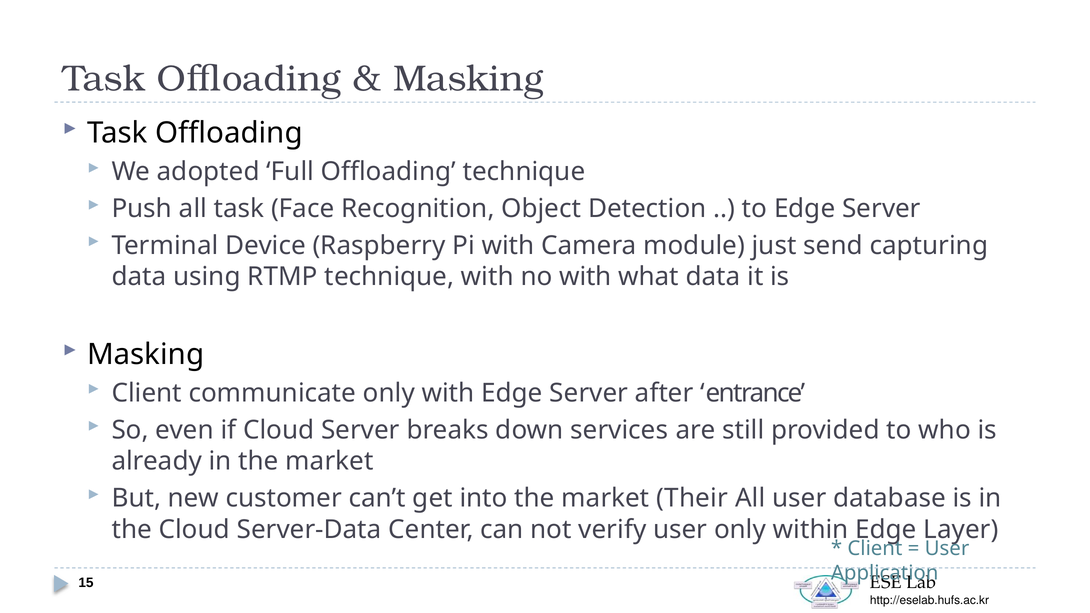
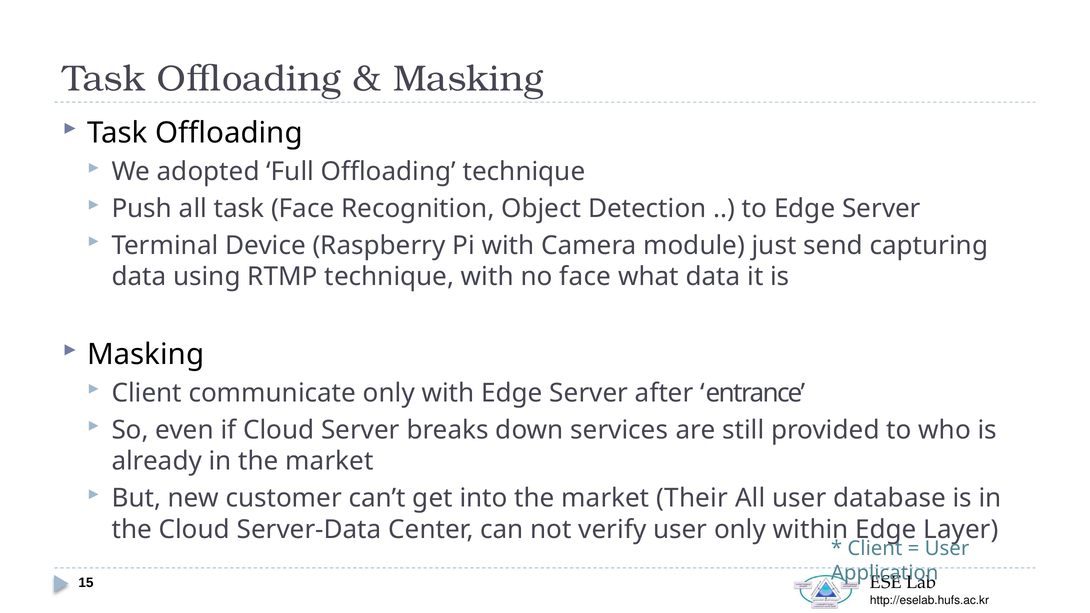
no with: with -> face (585, 277)
